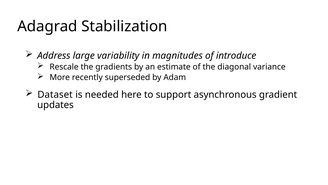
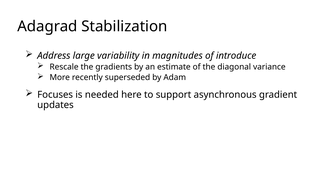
Dataset: Dataset -> Focuses (55, 94)
